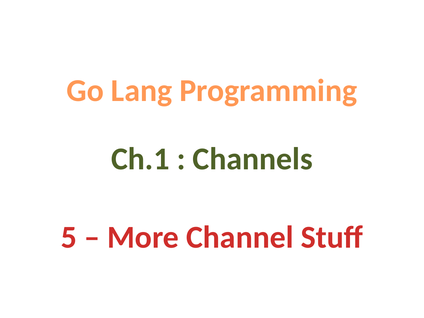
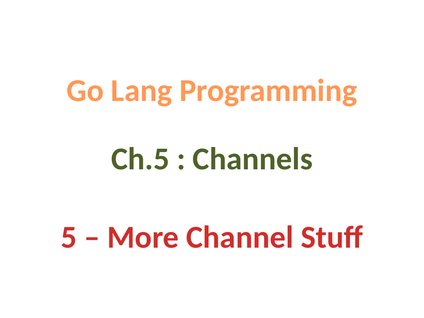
Ch.1: Ch.1 -> Ch.5 (140, 159)
